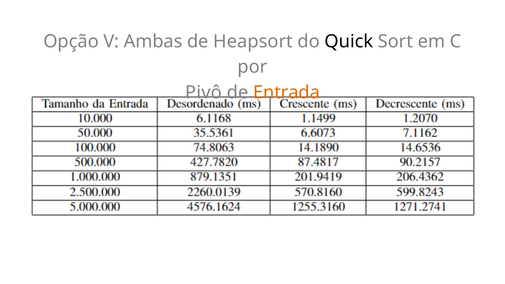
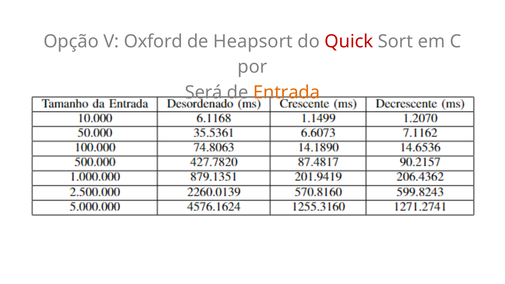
Ambas: Ambas -> Oxford (153, 41)
Quick colour: black -> red (349, 41)
Pivô: Pivô -> Será (204, 92)
